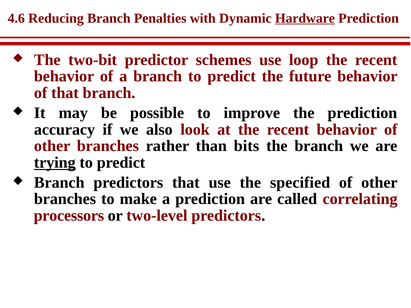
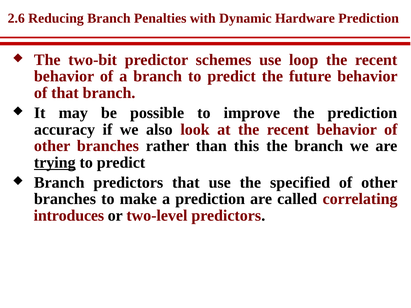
4.6: 4.6 -> 2.6 (16, 18)
Hardware underline: present -> none (305, 18)
bits: bits -> this (246, 146)
processors: processors -> introduces (69, 216)
